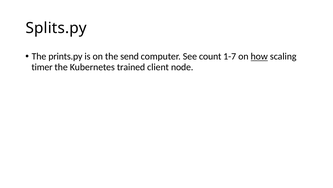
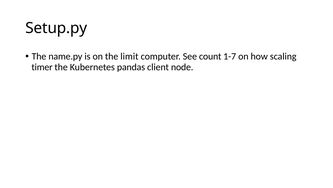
Splits.py: Splits.py -> Setup.py (56, 28)
prints.py: prints.py -> name.py (65, 56)
send: send -> limit (129, 56)
how underline: present -> none (259, 56)
trained: trained -> pandas (131, 67)
